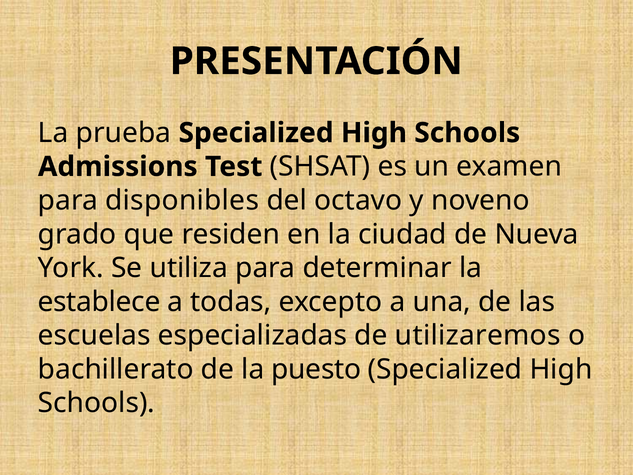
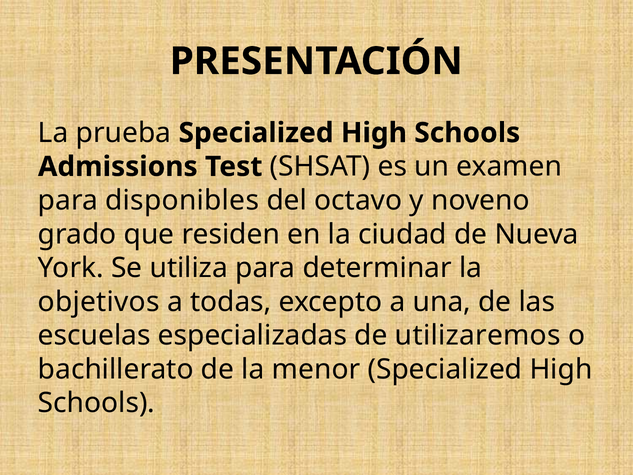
establece: establece -> objetivos (99, 302)
puesto: puesto -> menor (316, 369)
